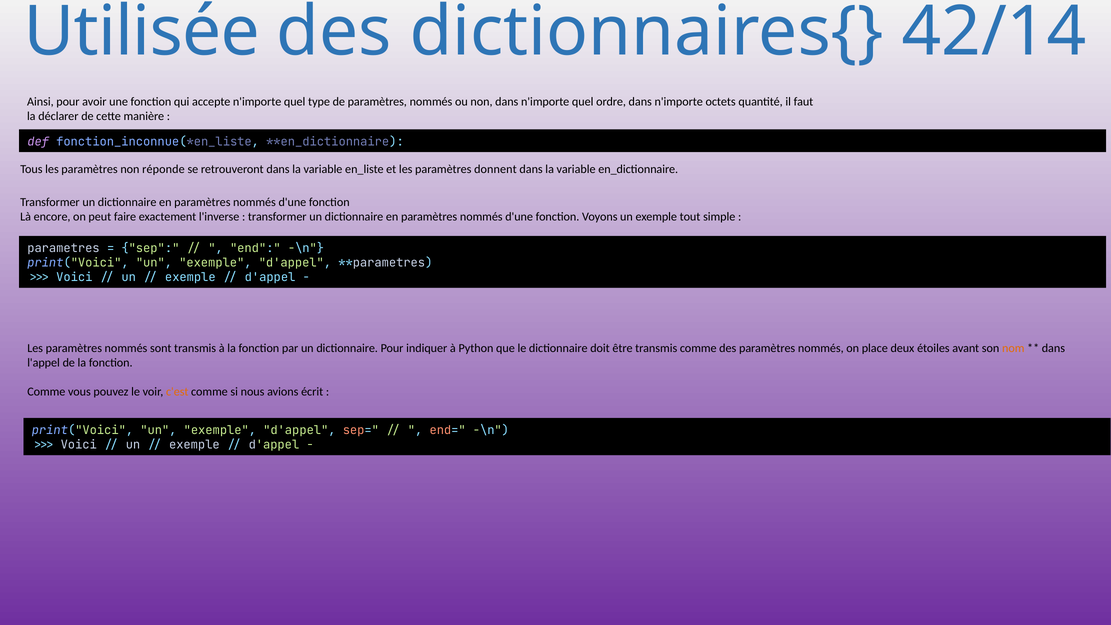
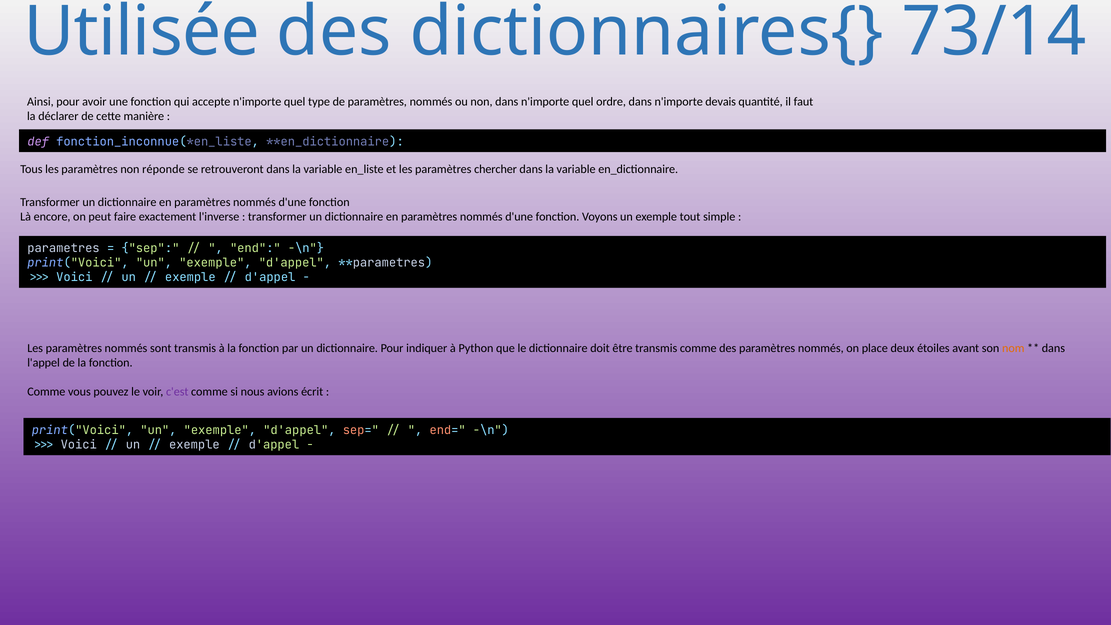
42/14: 42/14 -> 73/14 (994, 32)
octets: octets -> devais (721, 102)
donnent: donnent -> chercher (496, 169)
c'est colour: orange -> purple (177, 392)
